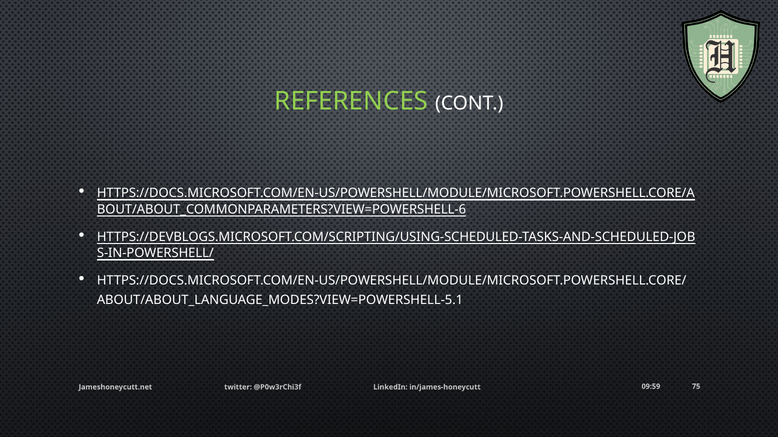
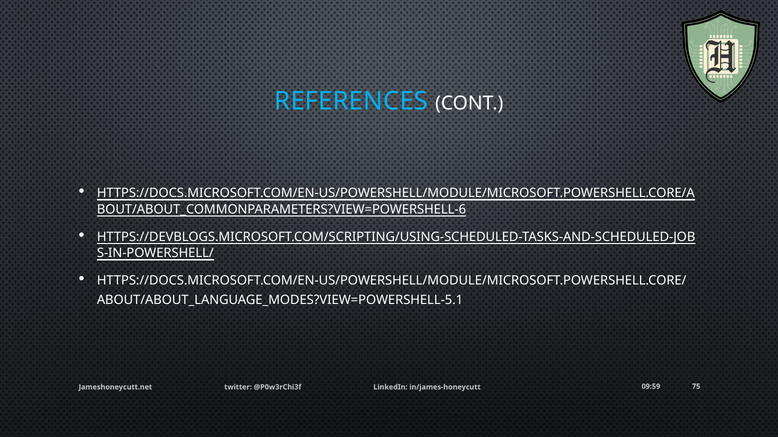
REFERENCES colour: light green -> light blue (351, 101)
